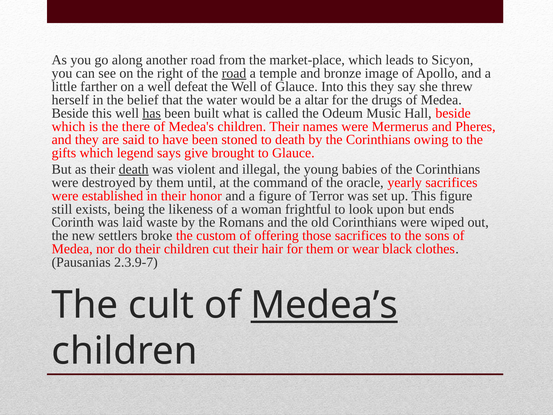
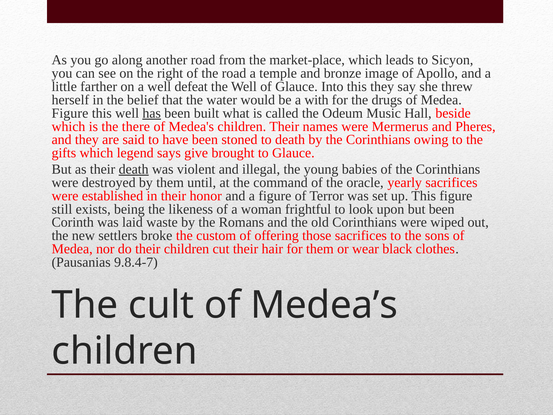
road underline: present -> none (234, 73)
altar: altar -> with (316, 100)
Beside: Beside -> Figure (70, 113)
but ends: ends -> been (442, 209)
2.3.9-7: 2.3.9-7 -> 9.8.4-7 (136, 262)
Medea’s underline: present -> none (324, 305)
